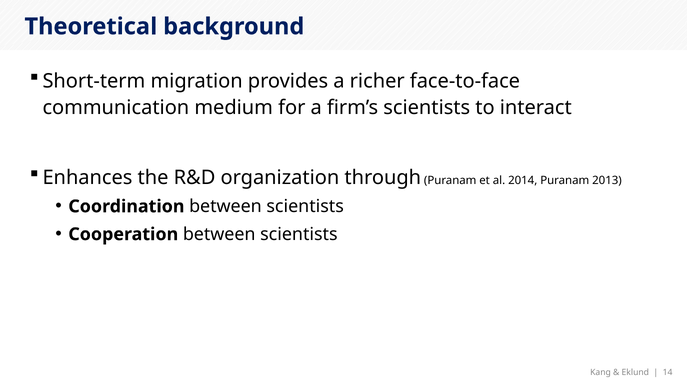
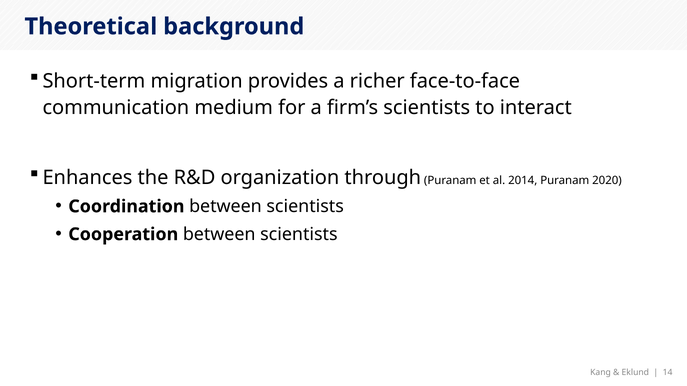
2013: 2013 -> 2020 (607, 180)
